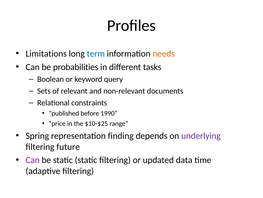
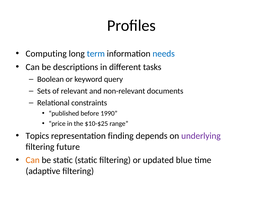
Limitations: Limitations -> Computing (46, 53)
needs colour: orange -> blue (164, 53)
probabilities: probabilities -> descriptions (76, 67)
Spring: Spring -> Topics (37, 135)
Can colour: purple -> orange (33, 160)
data: data -> blue (184, 160)
